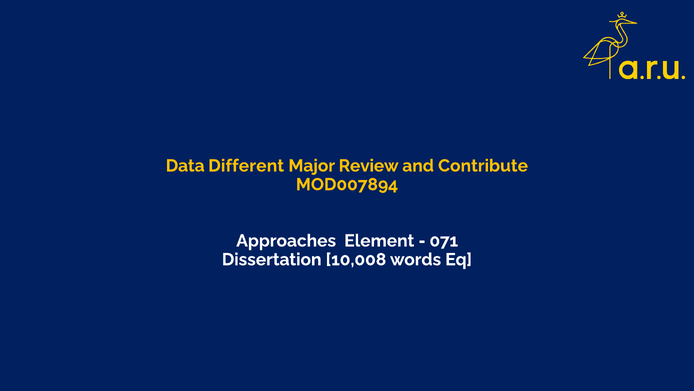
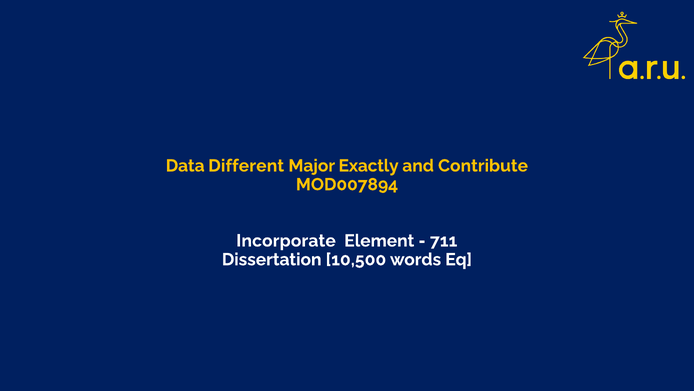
Review: Review -> Exactly (369, 166)
Approaches: Approaches -> Incorporate (286, 240)
071: 071 -> 711 (444, 240)
10,008: 10,008 -> 10,500 (356, 259)
